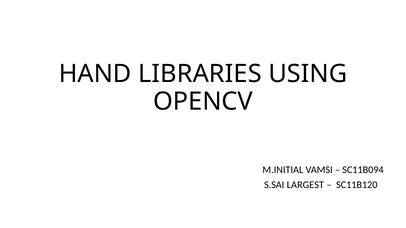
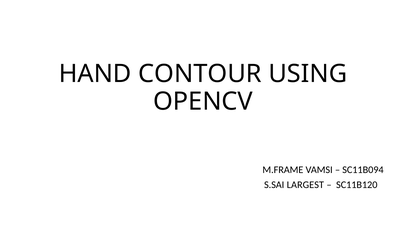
LIBRARIES: LIBRARIES -> CONTOUR (200, 74)
M.INITIAL: M.INITIAL -> M.FRAME (283, 170)
